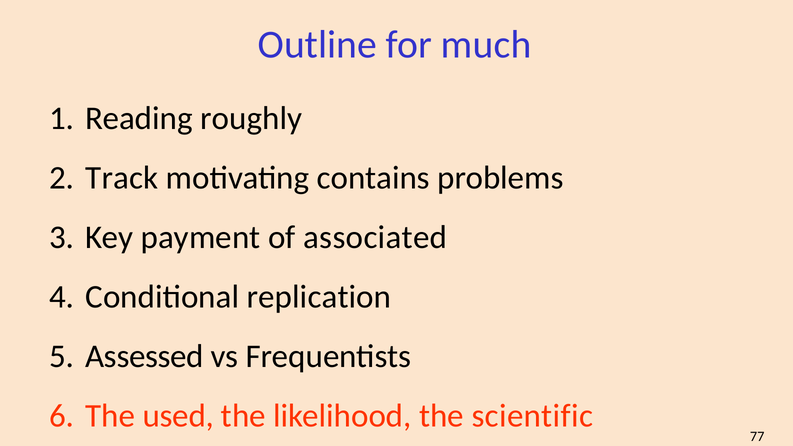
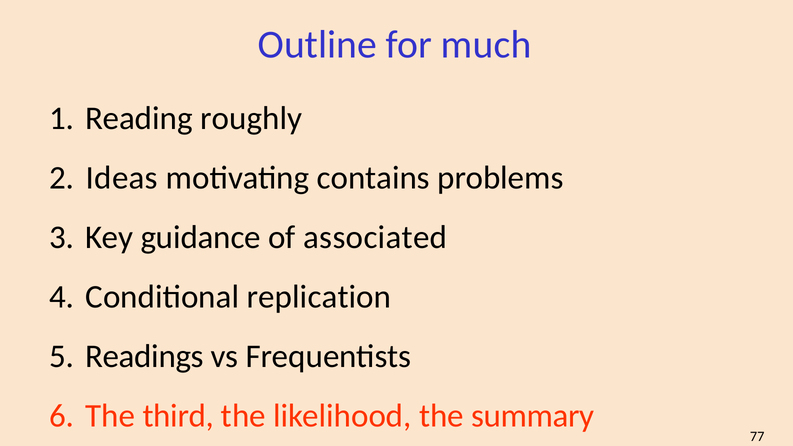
Track: Track -> Ideas (122, 178)
payment: payment -> guidance (201, 237)
Assessed: Assessed -> Readings (144, 356)
used: used -> third (178, 416)
scientific: scientific -> summary (533, 416)
